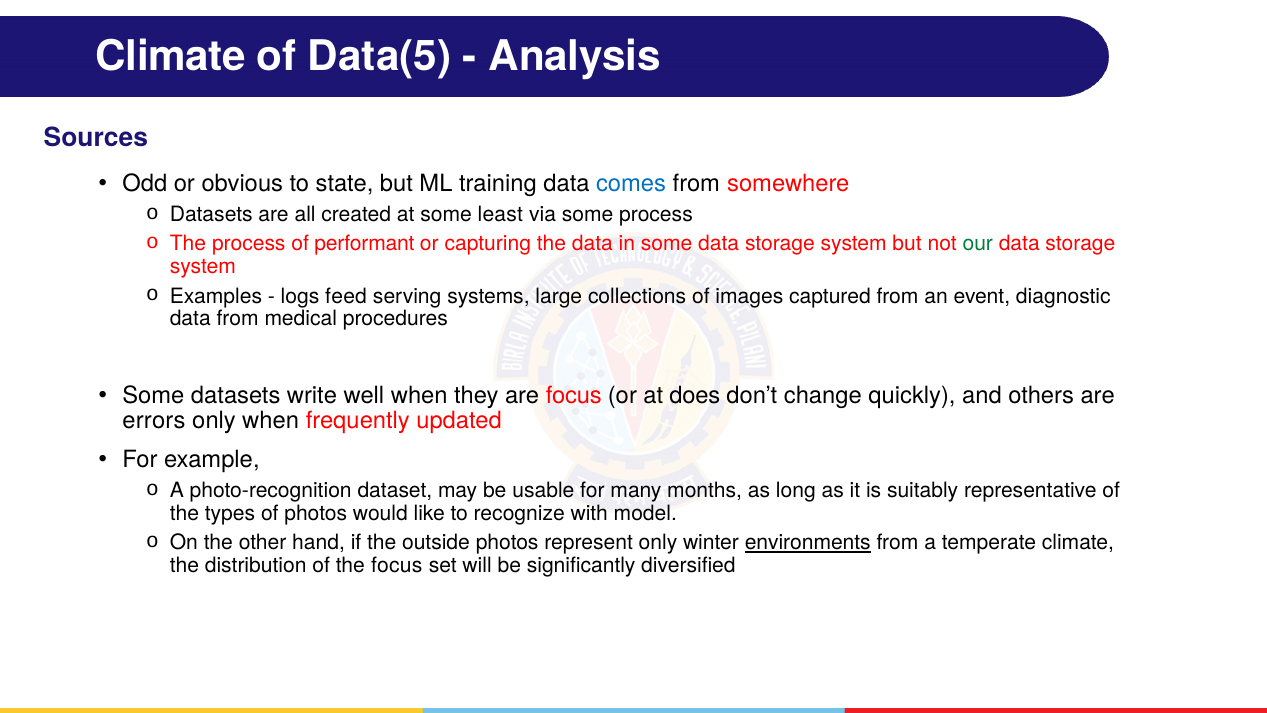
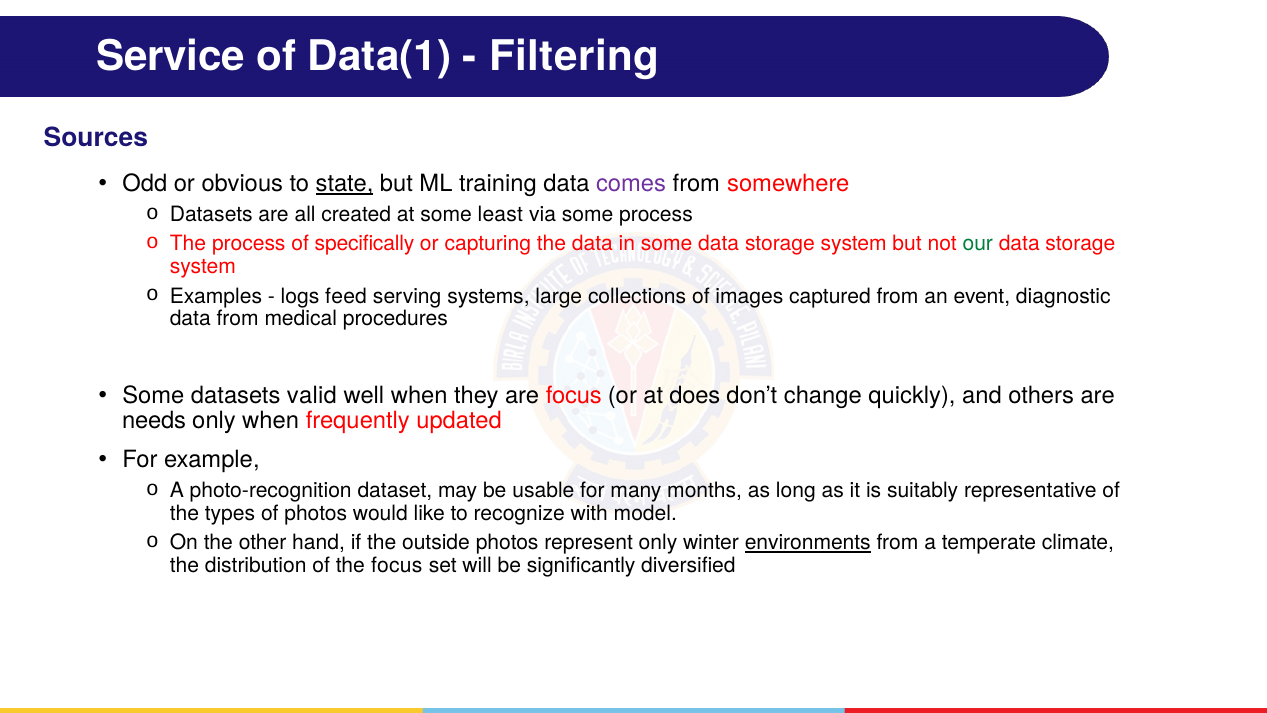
Climate: Climate -> Service (171, 56)
Data(5: Data(5 -> Data(1 (380, 56)
Analysis: Analysis -> Filtering (574, 56)
state underline: none -> present (345, 184)
comes colour: blue -> purple (631, 184)
performant: performant -> specifically (365, 244)
write: write -> valid (312, 395)
errors: errors -> needs (154, 421)
